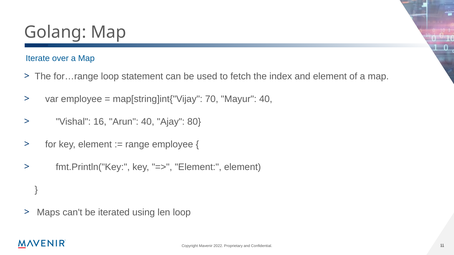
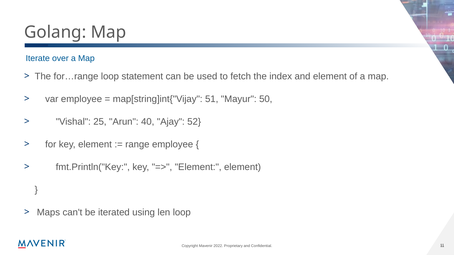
70: 70 -> 51 (212, 99)
Mayur 40: 40 -> 50 (266, 99)
16: 16 -> 25 (100, 122)
80: 80 -> 52 (194, 122)
